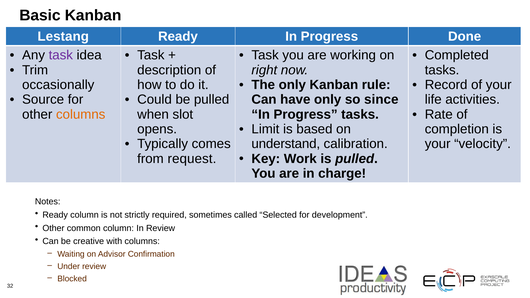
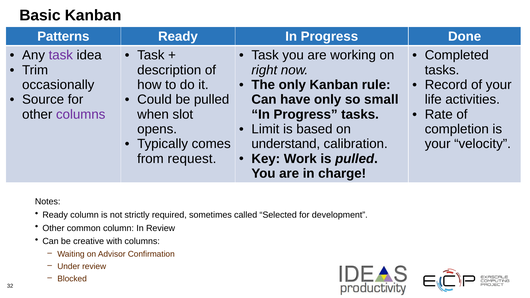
Lestang: Lestang -> Patterns (63, 37)
since: since -> small (381, 100)
columns colour: orange -> purple (81, 114)
